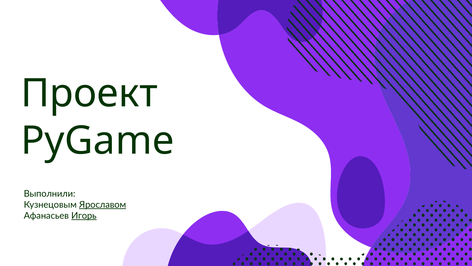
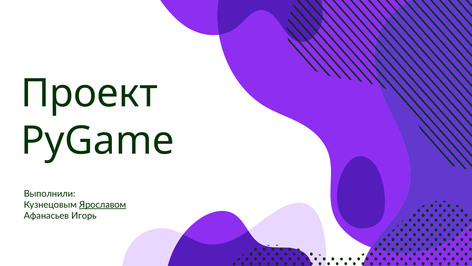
Игорь underline: present -> none (84, 215)
